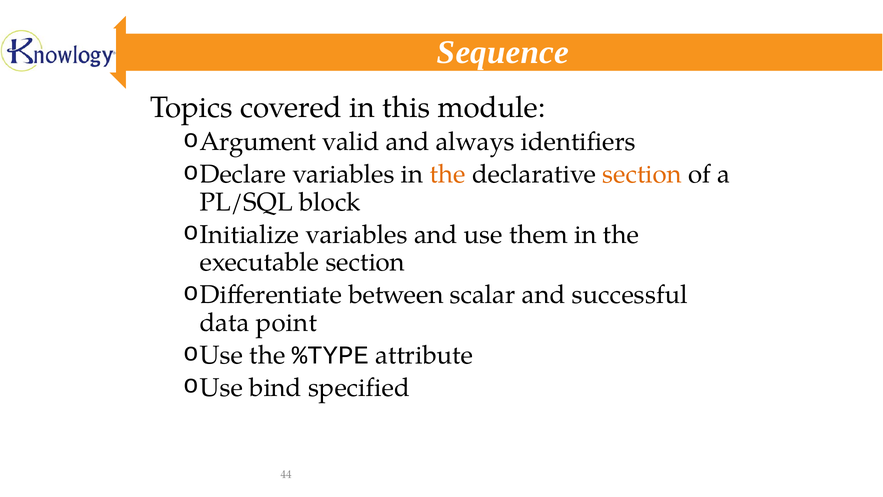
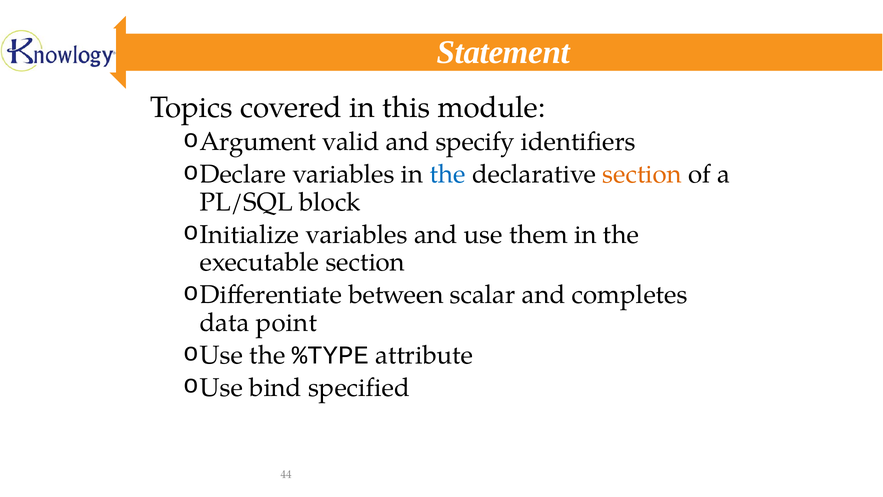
Sequence: Sequence -> Statement (503, 52)
always: always -> specify (475, 142)
the colour: orange -> blue (448, 174)
successful: successful -> completes (630, 295)
